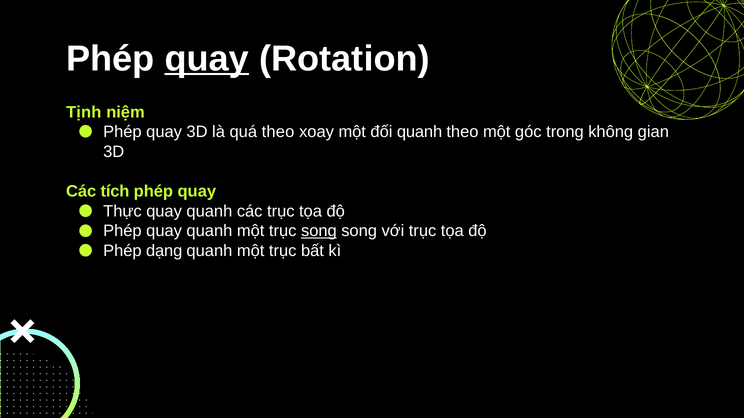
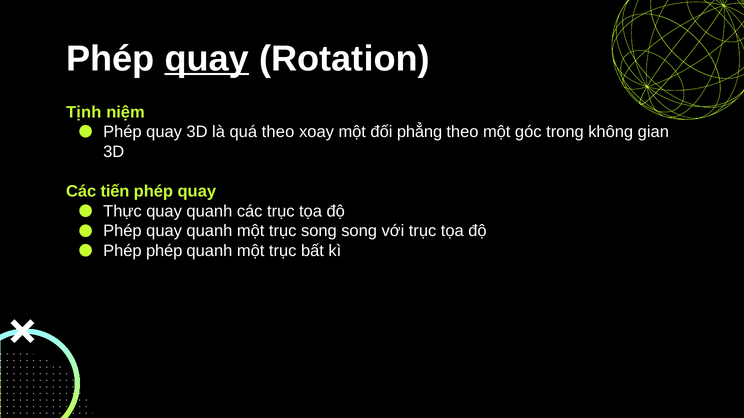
đối quanh: quanh -> phẳng (420, 132)
tích: tích -> tiến (115, 192)
song underline: present -> none (319, 231)
Phép dạng: dạng -> phép (164, 251)
